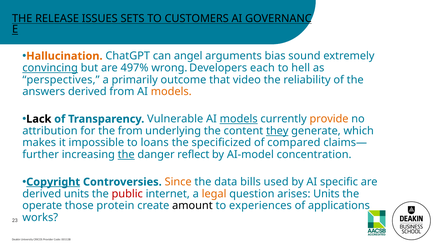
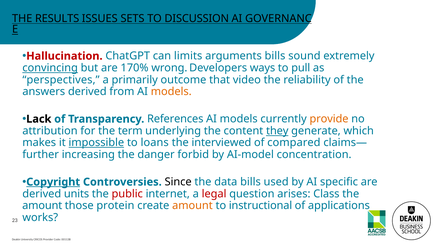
RELEASE: RELEASE -> RESULTS (57, 19)
CUSTOMERS: CUSTOMERS -> DISCUSSION (197, 19)
Hallucination colour: orange -> red (64, 56)
angel: angel -> limits (188, 56)
arguments bias: bias -> bills (275, 56)
497%: 497% -> 170% (135, 68)
each: each -> ways (263, 68)
hell: hell -> pull (301, 68)
Vulnerable: Vulnerable -> References (175, 119)
models underline: present -> none (239, 119)
the from: from -> term (130, 131)
impossible underline: none -> present (96, 143)
specificized: specificized -> interviewed (221, 143)
the underline: present -> none (126, 155)
reflect: reflect -> forbid (193, 155)
Since colour: orange -> black (178, 182)
legal colour: orange -> red (214, 194)
arises Units: Units -> Class (326, 194)
operate: operate -> amount (42, 206)
amount colour: black -> orange (192, 206)
experiences: experiences -> instructional (261, 206)
